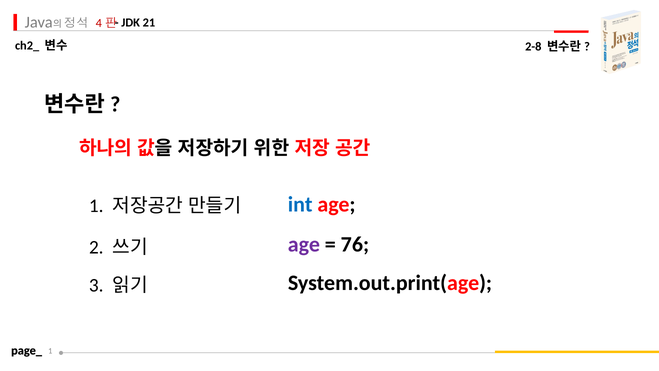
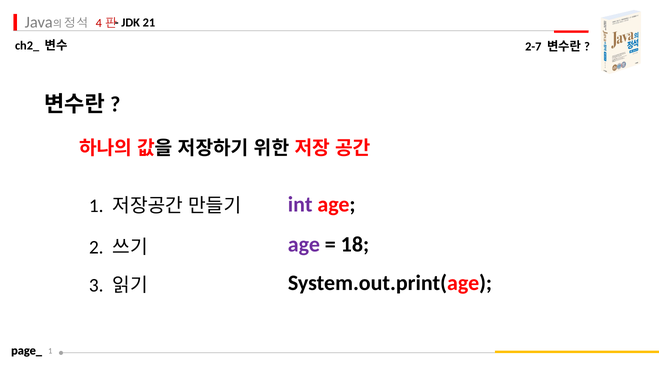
2-8: 2-8 -> 2-7 (533, 47)
int colour: blue -> purple (300, 204)
76: 76 -> 18 (355, 244)
